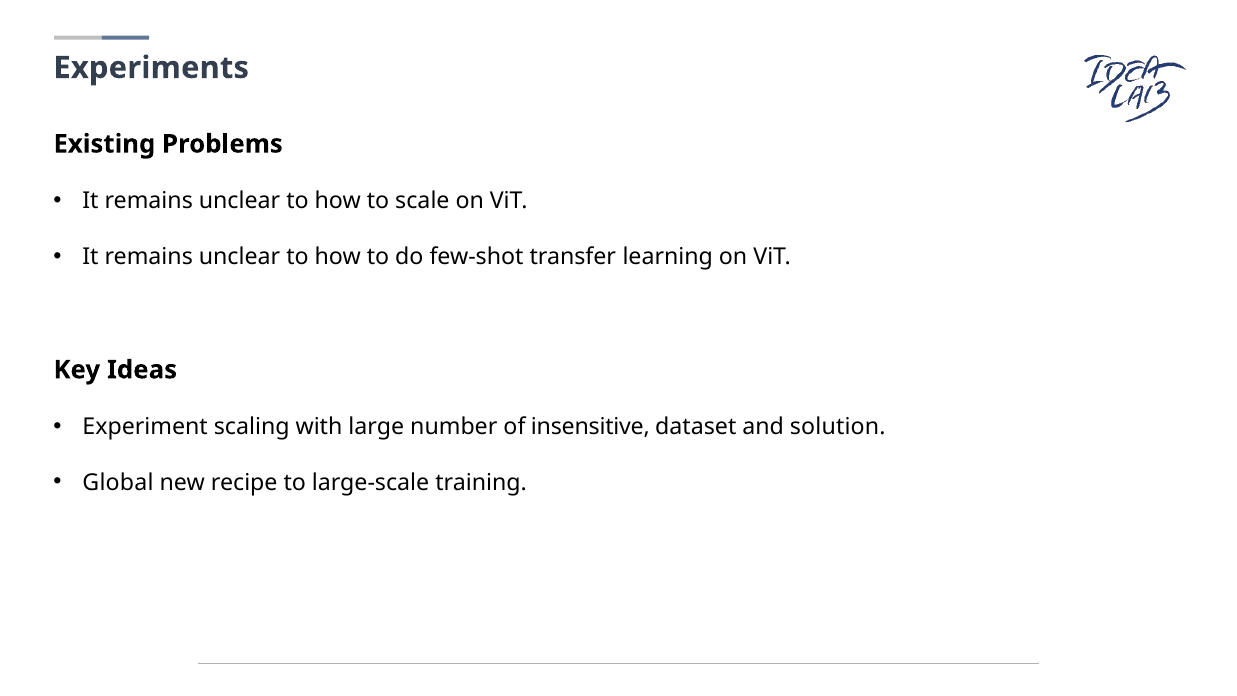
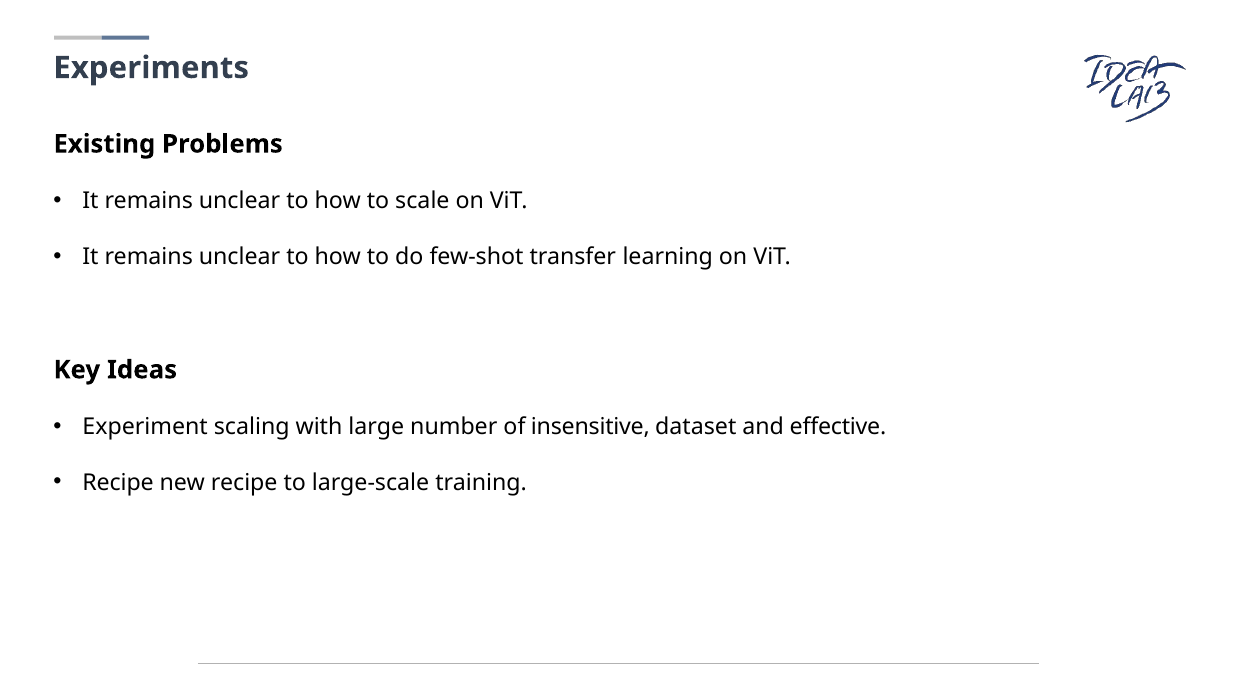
solution: solution -> effective (838, 427)
Global: Global -> Recipe (118, 482)
